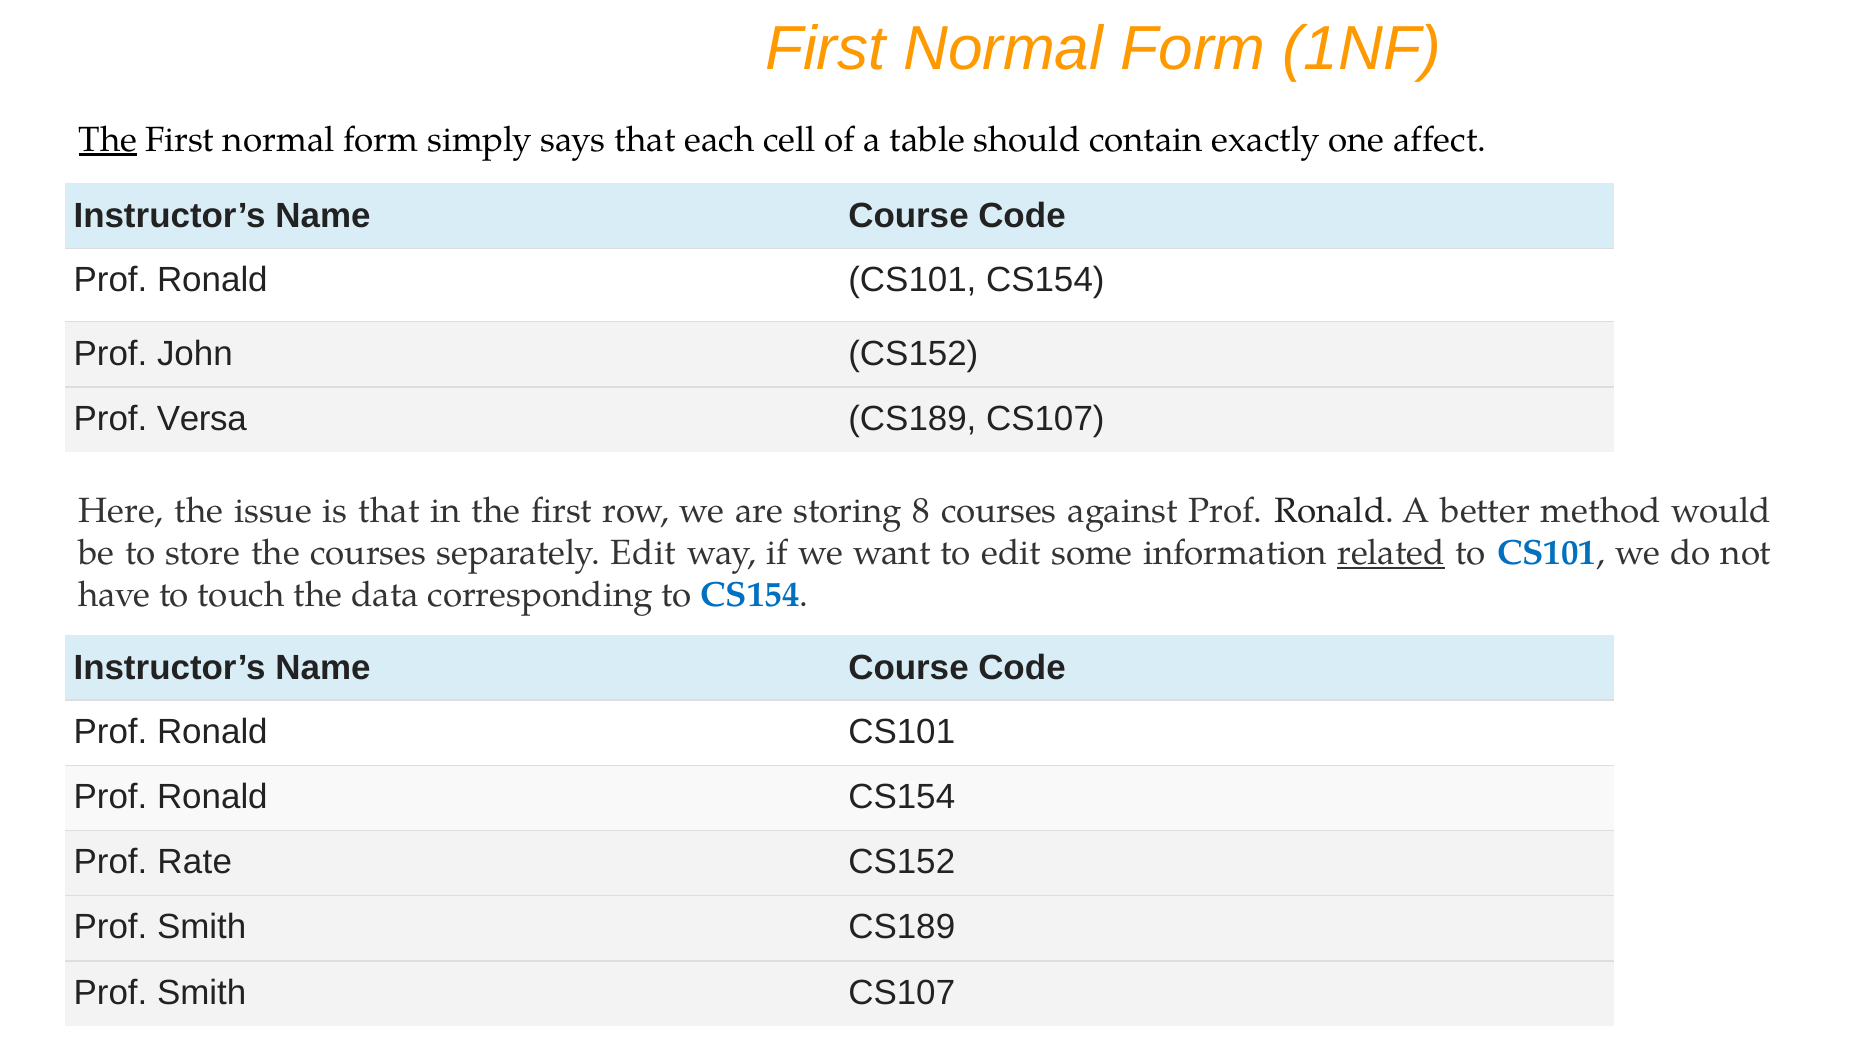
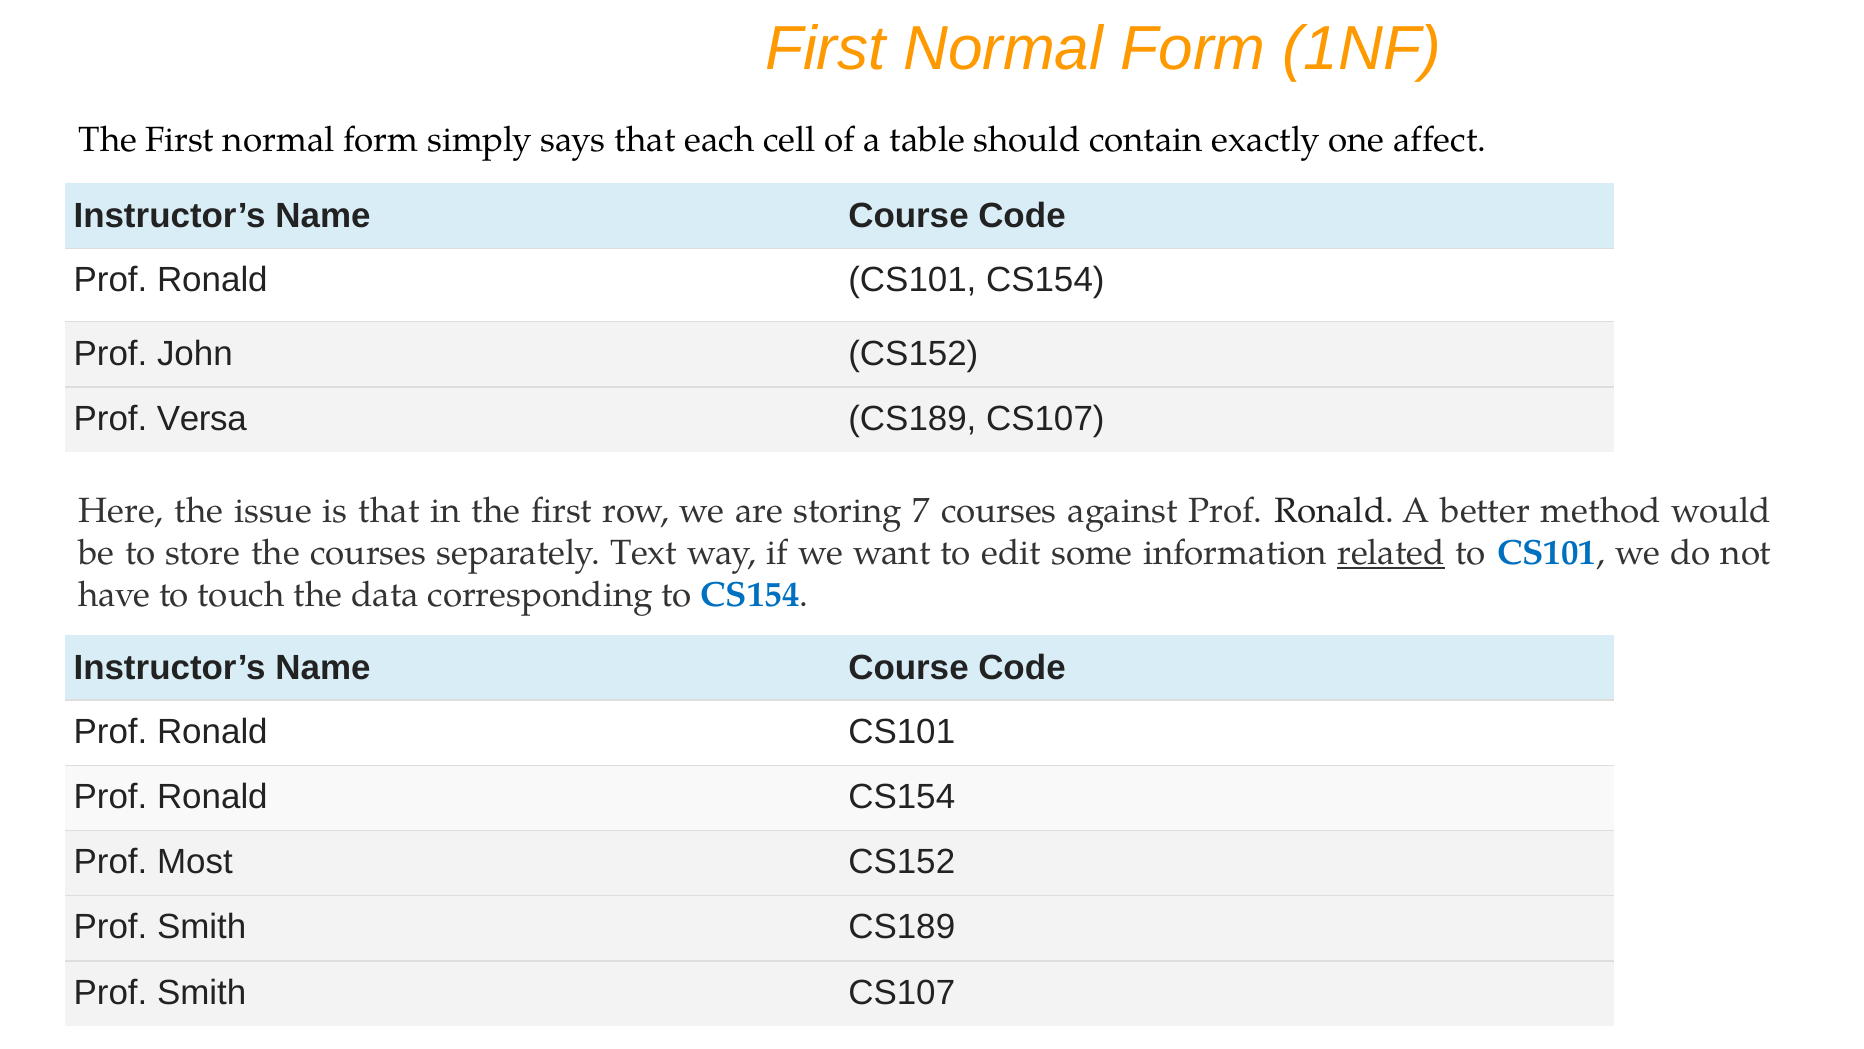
The underline: present -> none (108, 139)
8: 8 -> 7 (921, 510)
separately Edit: Edit -> Text (644, 552)
Rate: Rate -> Most (195, 862)
